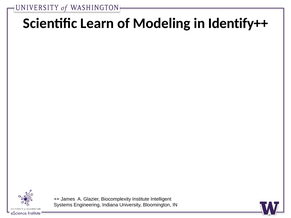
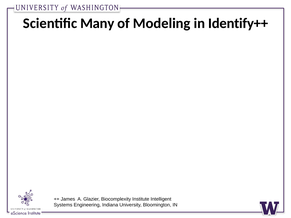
Scientific Learn: Learn -> Many (97, 23)
